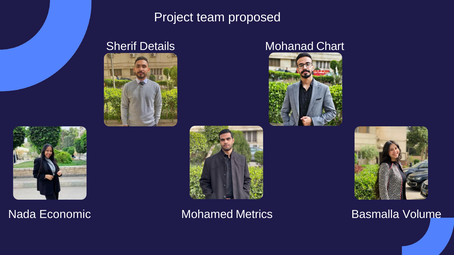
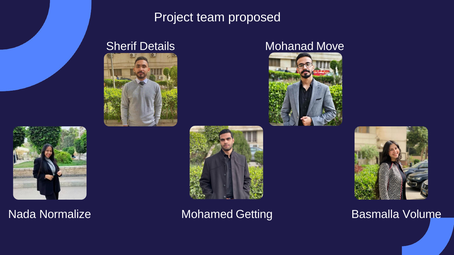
Chart: Chart -> Move (330, 47)
Economic: Economic -> Normalize (65, 215)
Metrics: Metrics -> Getting (254, 215)
